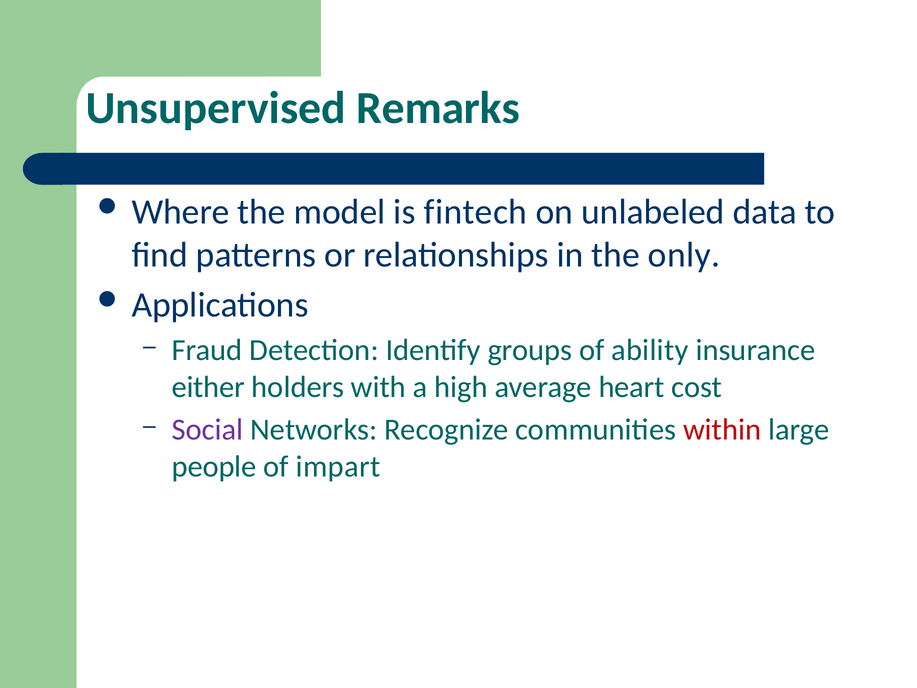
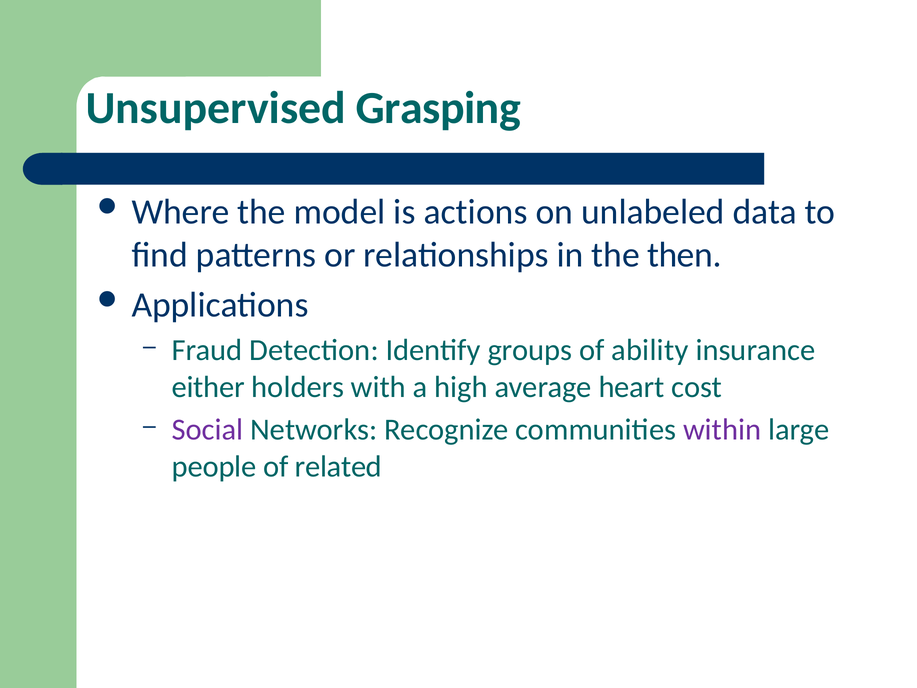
Remarks: Remarks -> Grasping (438, 108)
fintech: fintech -> actions (476, 212)
only: only -> then (684, 255)
within colour: red -> purple (722, 430)
impart: impart -> related (338, 466)
